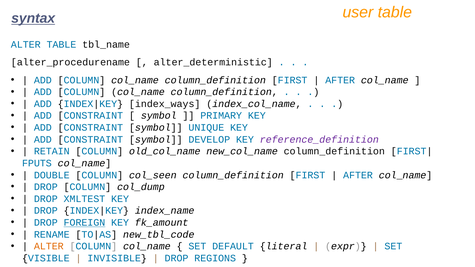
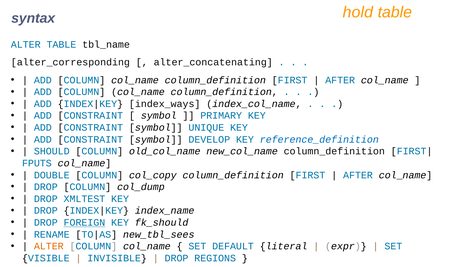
user: user -> hold (358, 12)
syntax underline: present -> none (33, 18)
alter_procedurename: alter_procedurename -> alter_corresponding (70, 62)
alter_deterministic: alter_deterministic -> alter_concatenating (213, 62)
reference_definition colour: purple -> blue (319, 140)
RETAIN: RETAIN -> SHOULD (52, 151)
col_seen: col_seen -> col_copy (153, 175)
fk_amount: fk_amount -> fk_should (162, 223)
new_tbl_code: new_tbl_code -> new_tbl_sees (159, 235)
